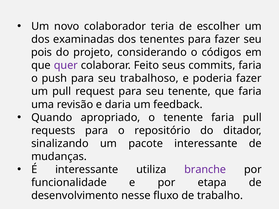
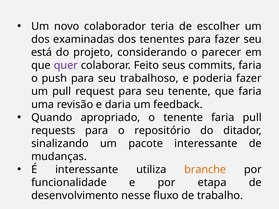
pois: pois -> está (42, 52)
códigos: códigos -> parecer (221, 52)
branche colour: purple -> orange (205, 170)
